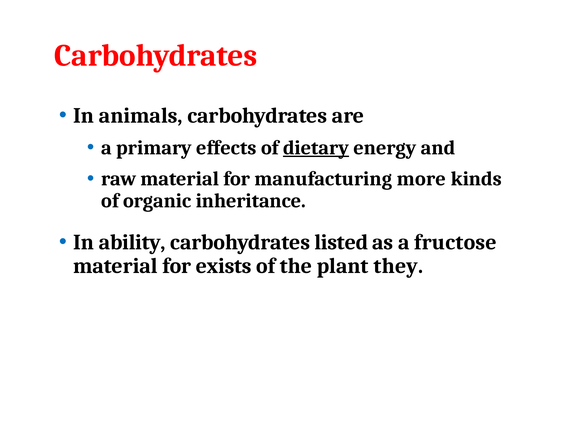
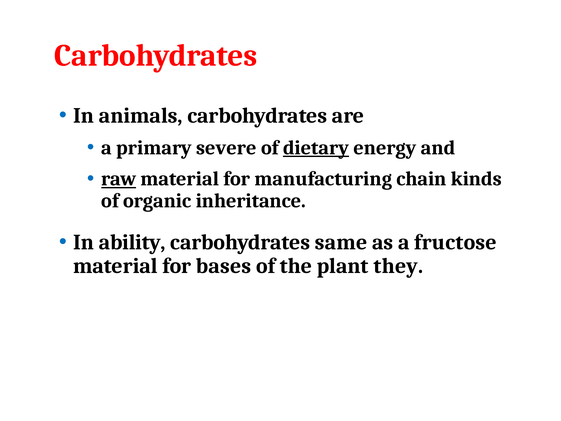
effects: effects -> severe (226, 148)
raw underline: none -> present (119, 179)
more: more -> chain (422, 179)
listed: listed -> same (341, 242)
exists: exists -> bases (224, 266)
